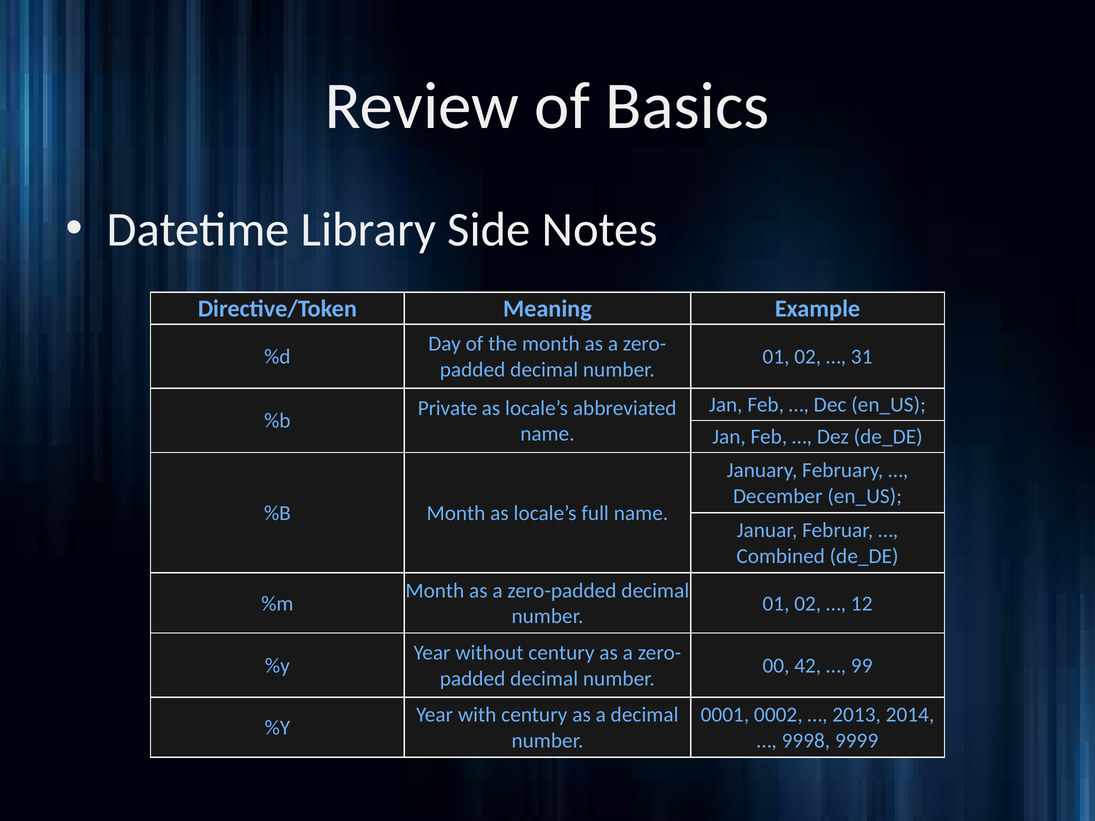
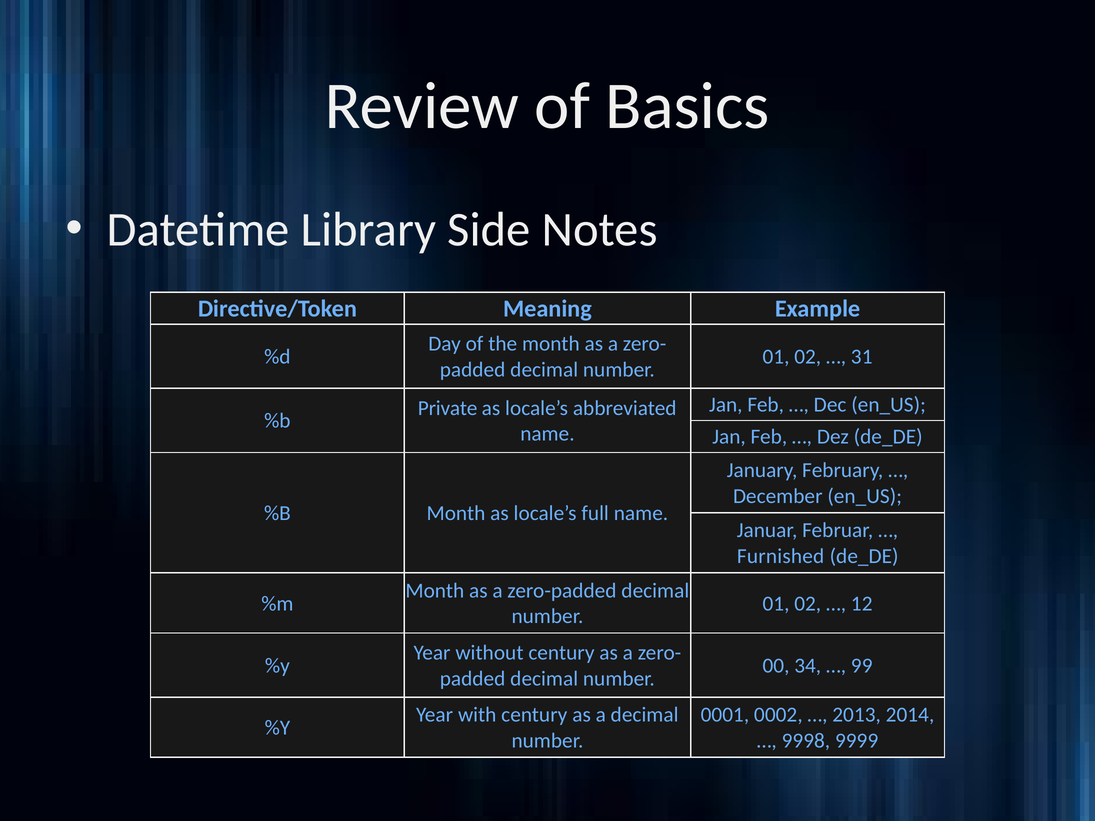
Combined: Combined -> Furnished (781, 556)
42: 42 -> 34 (808, 666)
